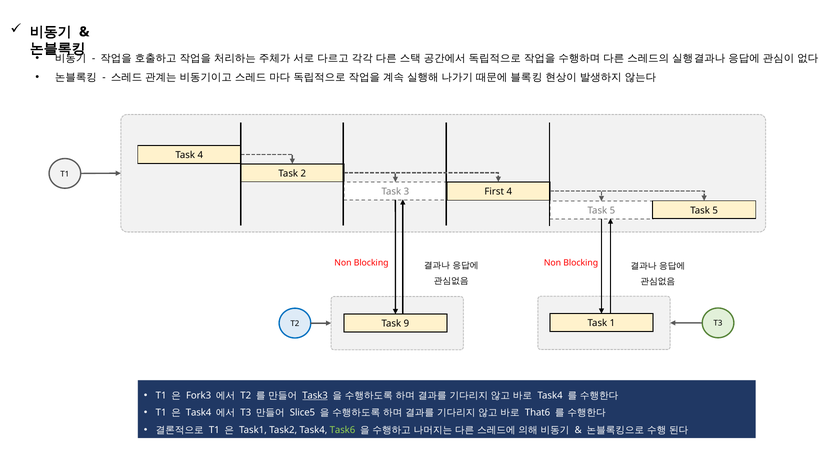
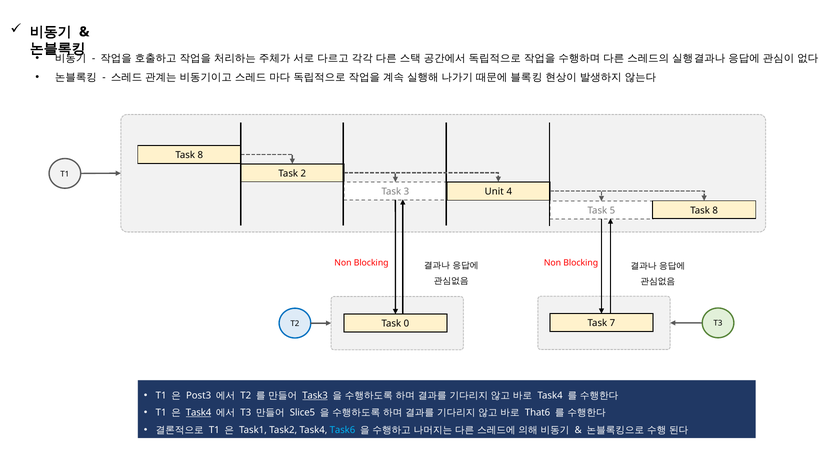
4: 4 -> 8 (200, 155)
First: First -> Unit (494, 192)
5: 5 -> 8 (715, 210)
1: 1 -> 7 (612, 323)
9: 9 -> 0 (406, 324)
Fork3: Fork3 -> Post3 (199, 396)
Task4 underline: none -> present (199, 413)
Task6 colour: light green -> light blue (342, 430)
